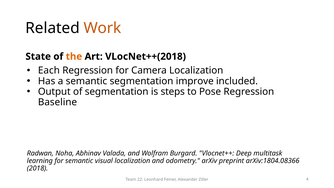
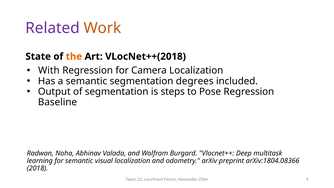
Related colour: black -> purple (53, 28)
Each: Each -> With (49, 70)
improve: improve -> degrees (195, 81)
